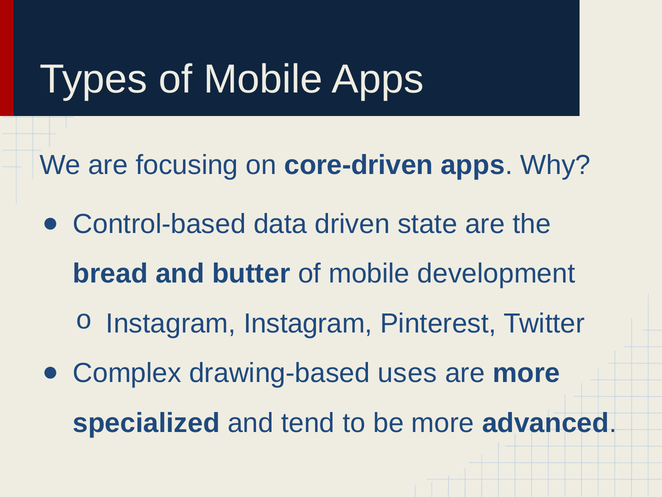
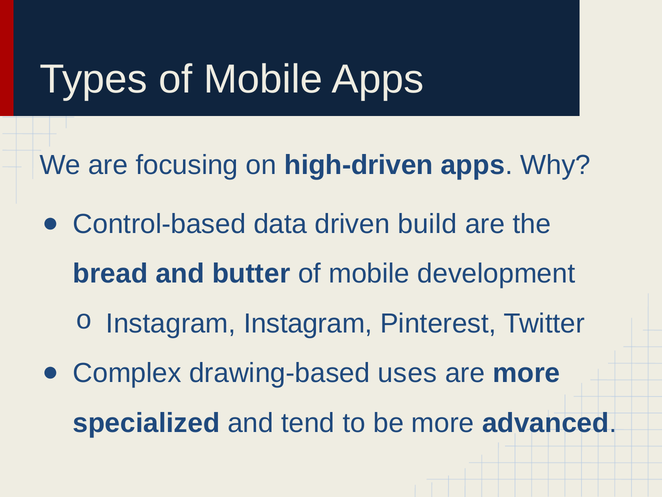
core-driven: core-driven -> high-driven (359, 165)
state: state -> build (427, 224)
